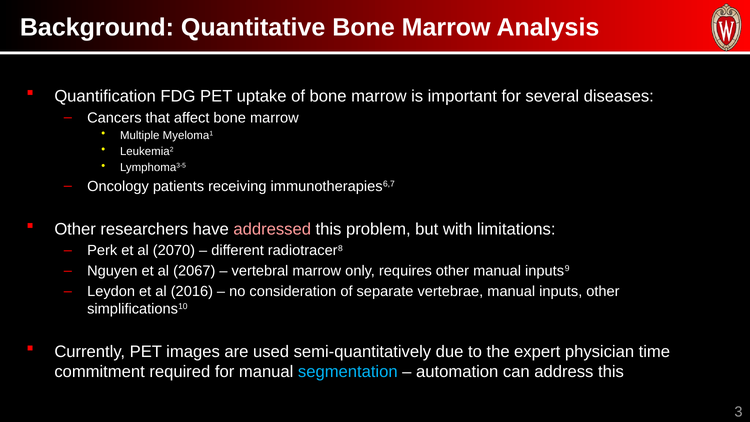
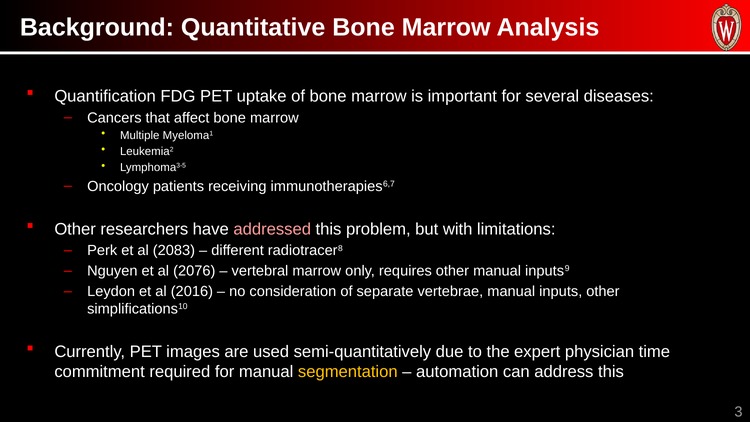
2070: 2070 -> 2083 (174, 251)
2067: 2067 -> 2076 (194, 271)
segmentation colour: light blue -> yellow (348, 372)
